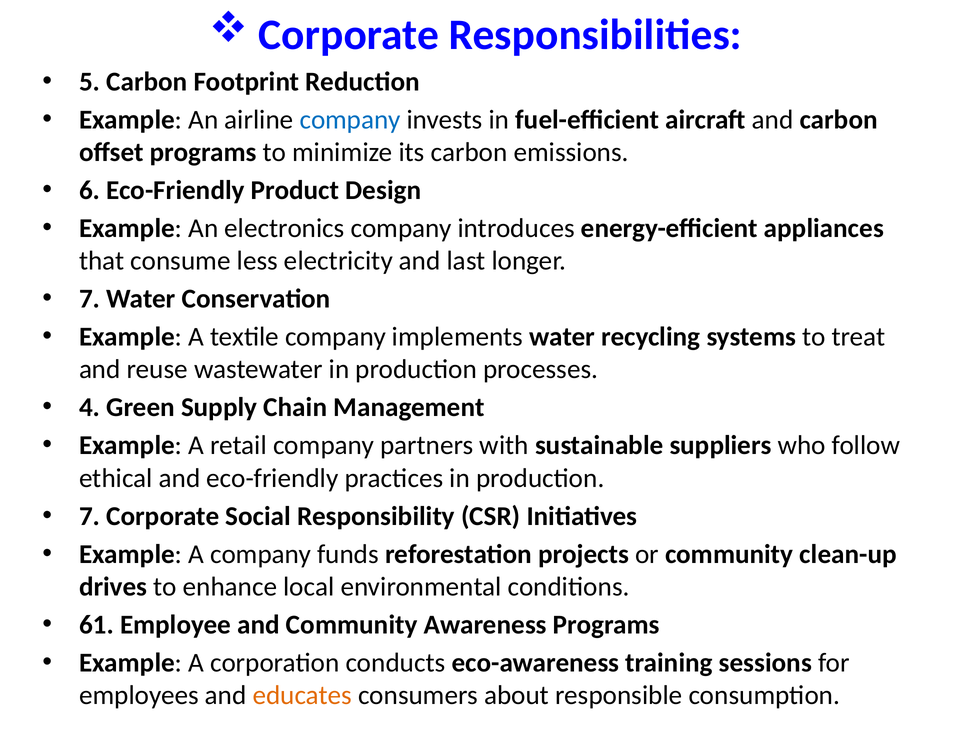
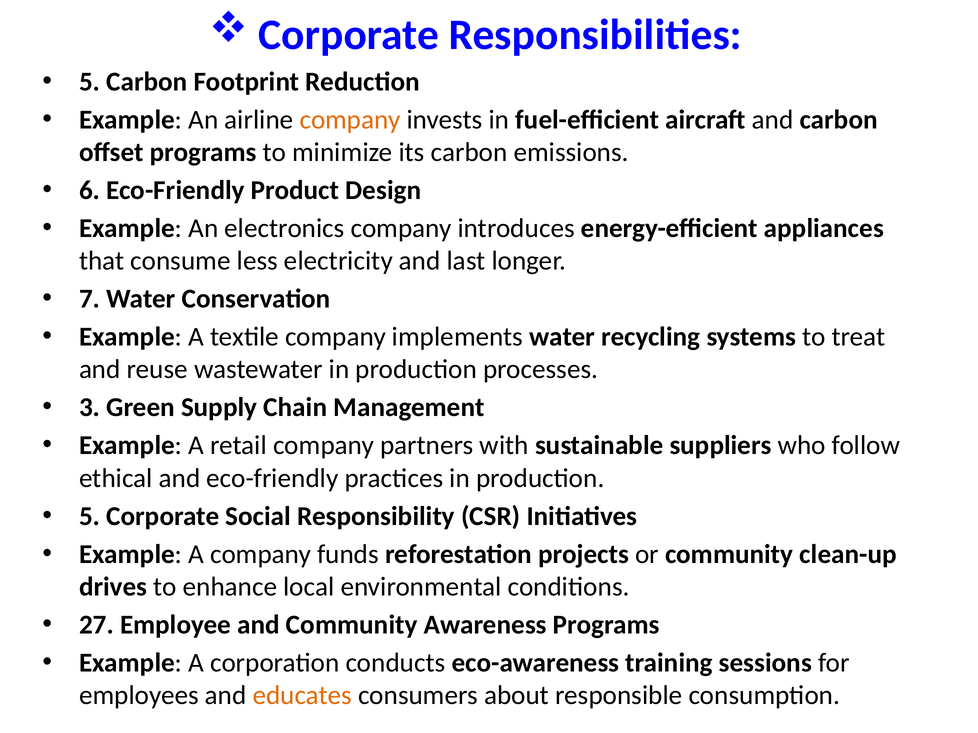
company colour: blue -> orange (350, 120)
4: 4 -> 3 (90, 408)
7: 7 -> 5 (90, 516)
61: 61 -> 27 (96, 625)
